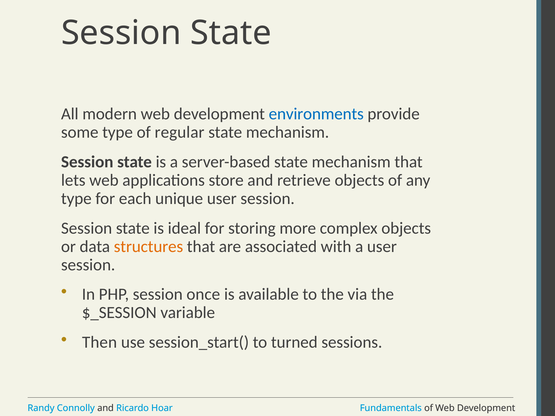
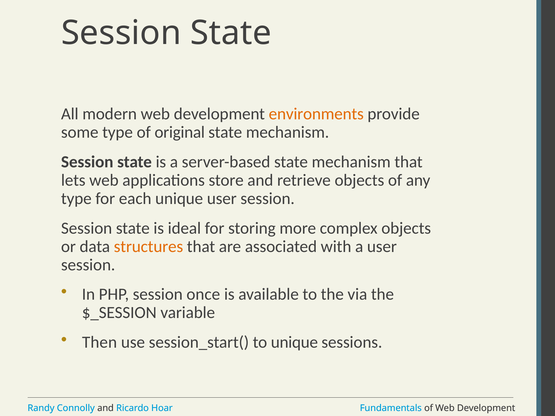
environments colour: blue -> orange (316, 114)
regular: regular -> original (180, 132)
to turned: turned -> unique (294, 343)
